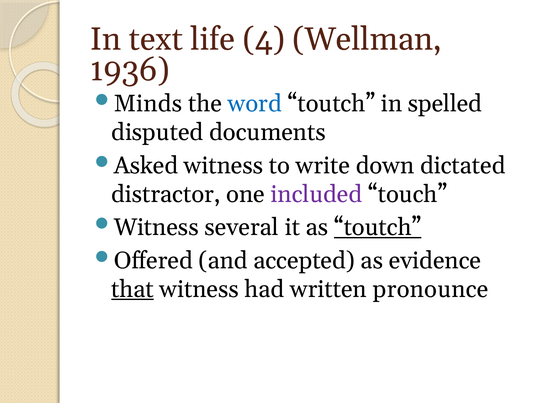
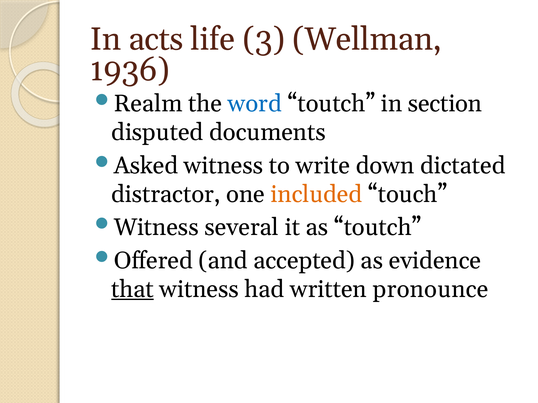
text: text -> acts (156, 39)
4: 4 -> 3 (264, 39)
Minds: Minds -> Realm (148, 104)
spelled: spelled -> section (445, 104)
included colour: purple -> orange (316, 194)
toutch underline: present -> none (378, 228)
